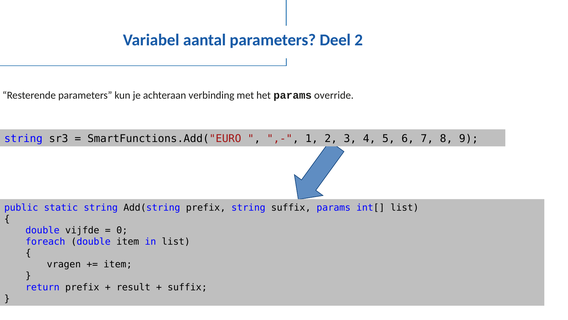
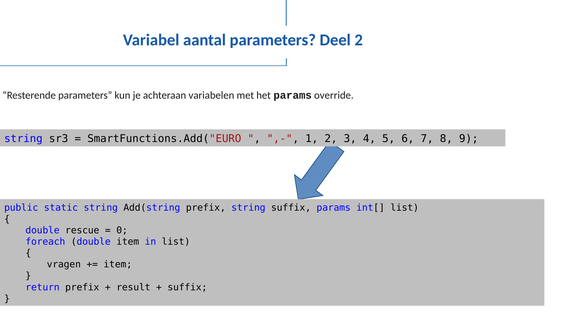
verbinding: verbinding -> variabelen (211, 95)
vijfde: vijfde -> rescue (82, 230)
